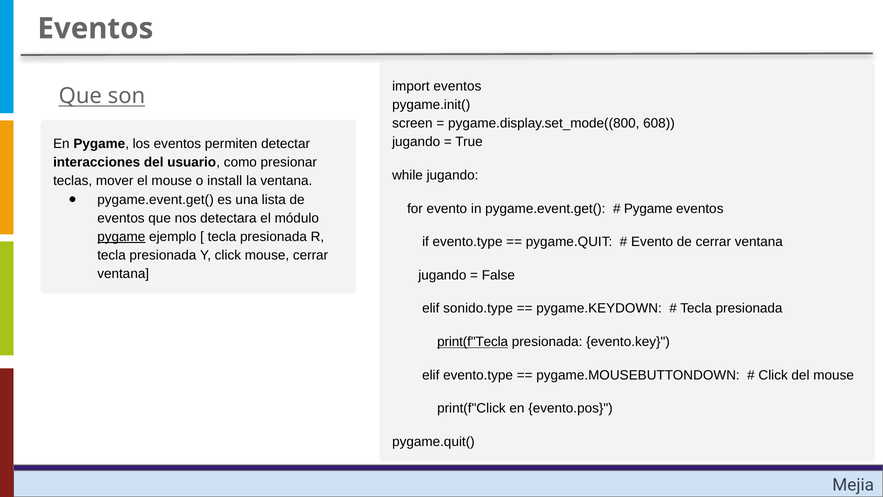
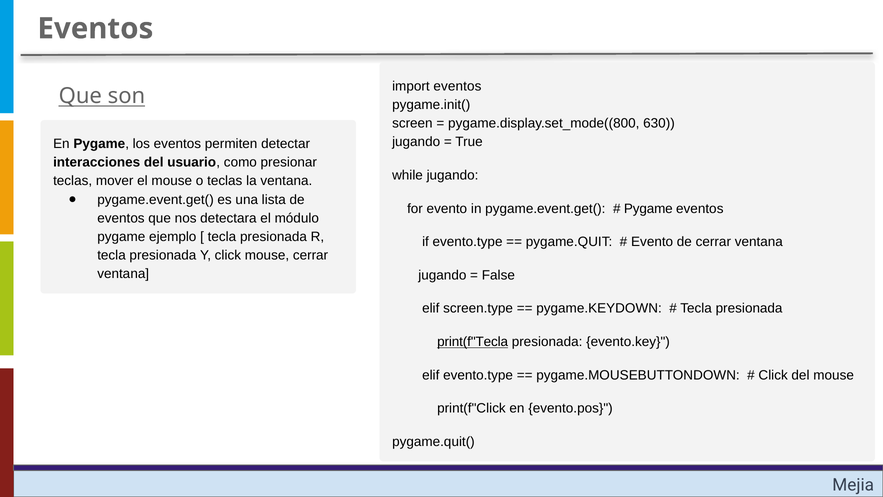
608: 608 -> 630 (659, 123)
o install: install -> teclas (225, 181)
pygame underline: present -> none (121, 237)
sonido.type: sonido.type -> screen.type (478, 308)
